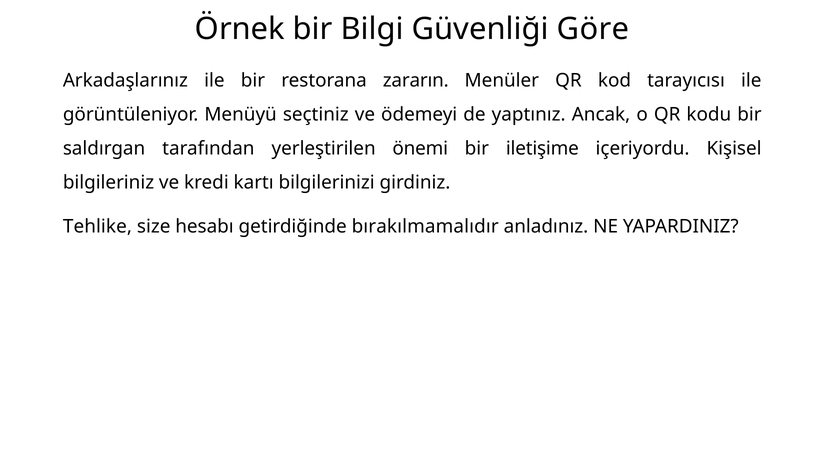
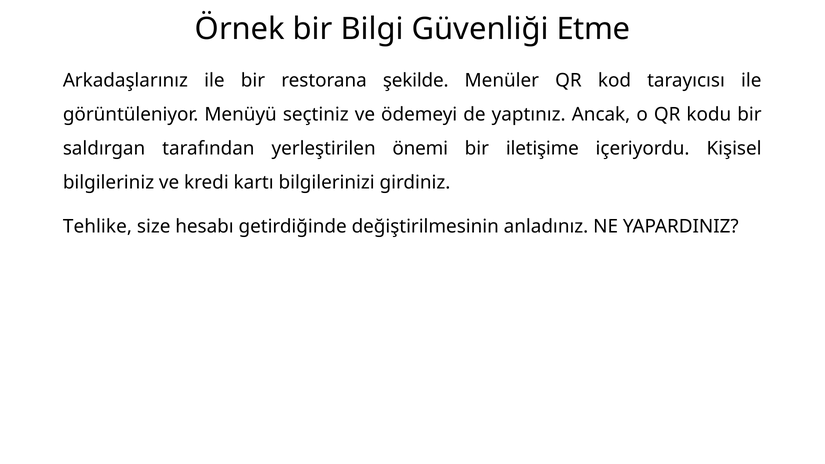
Göre: Göre -> Etme (593, 29)
zararın: zararın -> şekilde (416, 80)
bırakılmamalıdır: bırakılmamalıdır -> değiştirilmesinin (425, 227)
